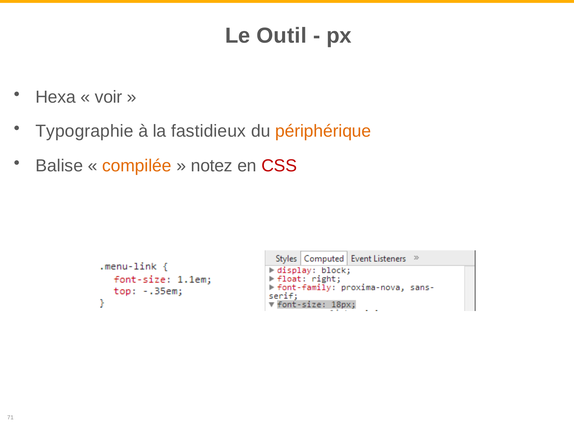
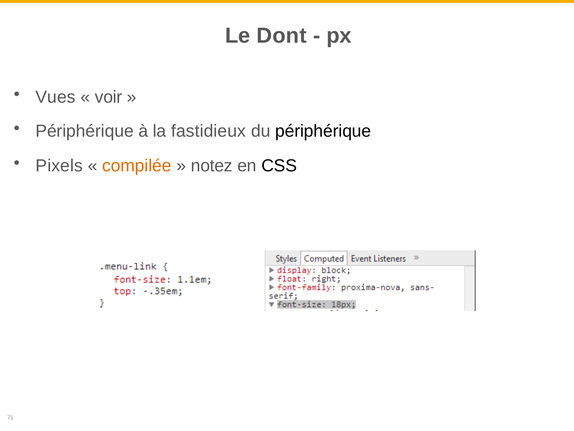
Outil: Outil -> Dont (282, 36)
Hexa: Hexa -> Vues (56, 97)
Typographie: Typographie -> Périphérique (85, 131)
périphérique colour: orange -> black (323, 131)
Balise: Balise -> Pixels (59, 166)
CSS colour: red -> black (279, 166)
